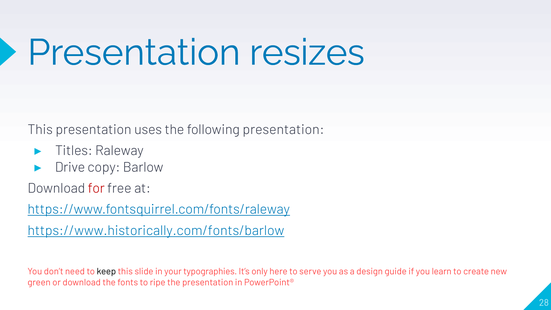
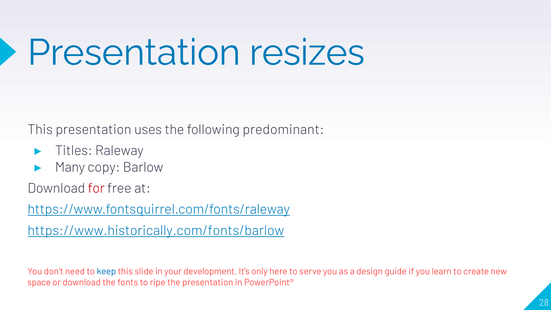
following presentation: presentation -> predominant (283, 129)
Drive: Drive -> Many (70, 167)
keep colour: black -> blue (106, 271)
typographies: typographies -> development (210, 271)
green: green -> space (39, 282)
